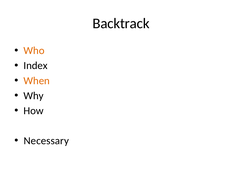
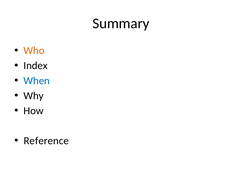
Backtrack: Backtrack -> Summary (121, 23)
When colour: orange -> blue (37, 81)
Necessary: Necessary -> Reference (46, 141)
